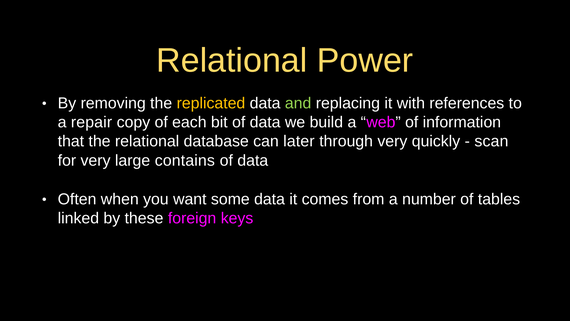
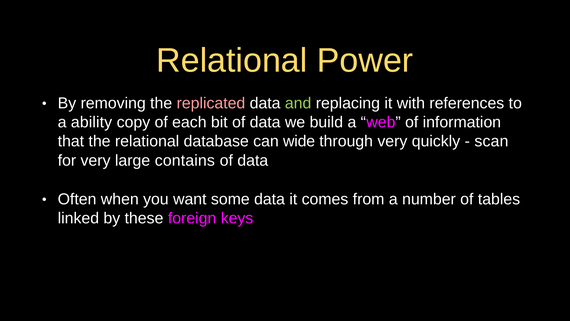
replicated colour: yellow -> pink (211, 103)
repair: repair -> ability (92, 122)
later: later -> wide (299, 141)
